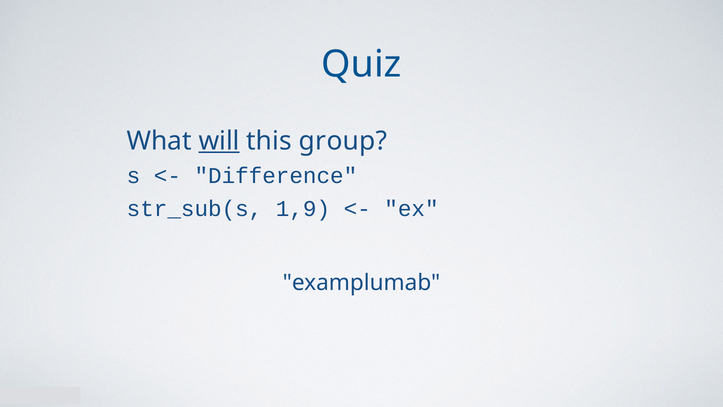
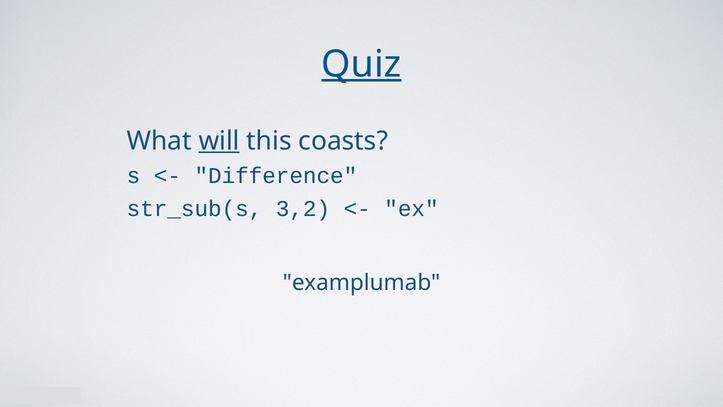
Quiz underline: none -> present (362, 64)
group: group -> coasts (343, 141)
1,9: 1,9 -> 3,2 (303, 208)
